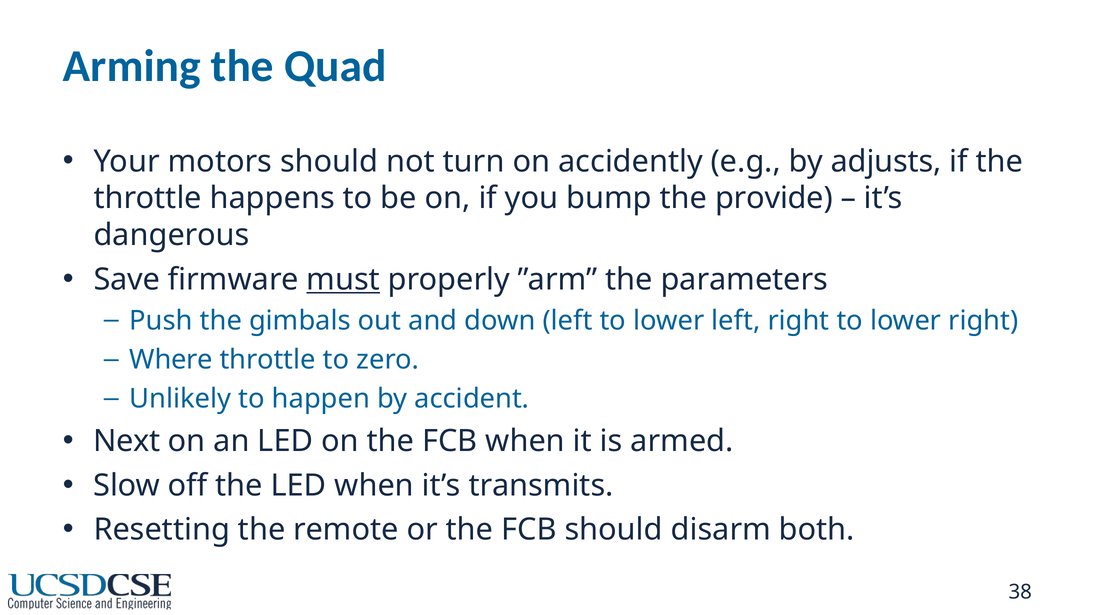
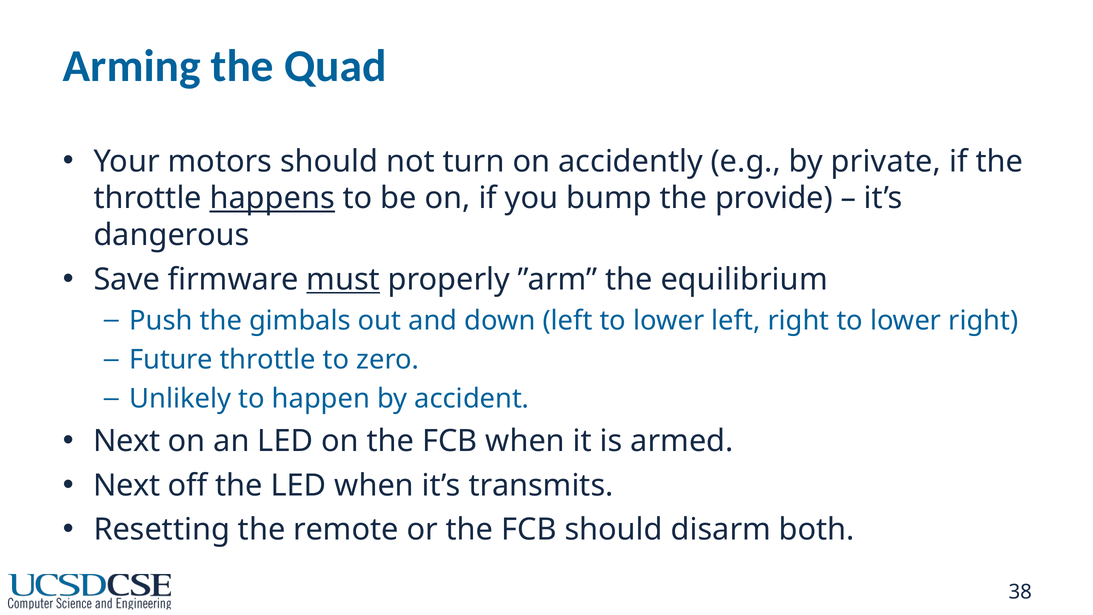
adjusts: adjusts -> private (886, 161)
happens underline: none -> present (272, 198)
parameters: parameters -> equilibrium (744, 279)
Where: Where -> Future (171, 360)
Slow: Slow -> Next (127, 485)
